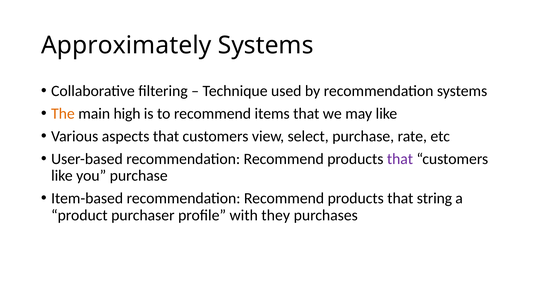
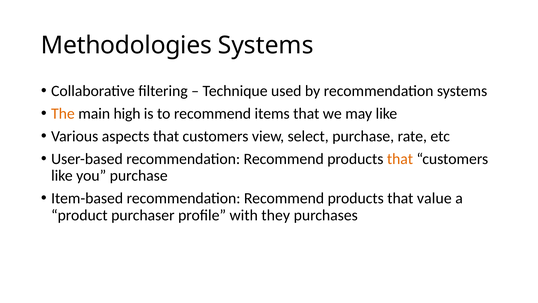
Approximately: Approximately -> Methodologies (126, 45)
that colour: purple -> orange (400, 159)
string: string -> value (434, 198)
